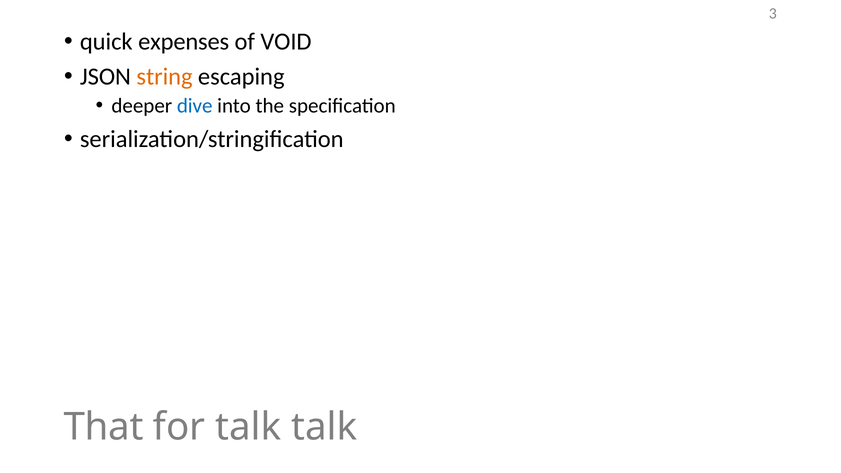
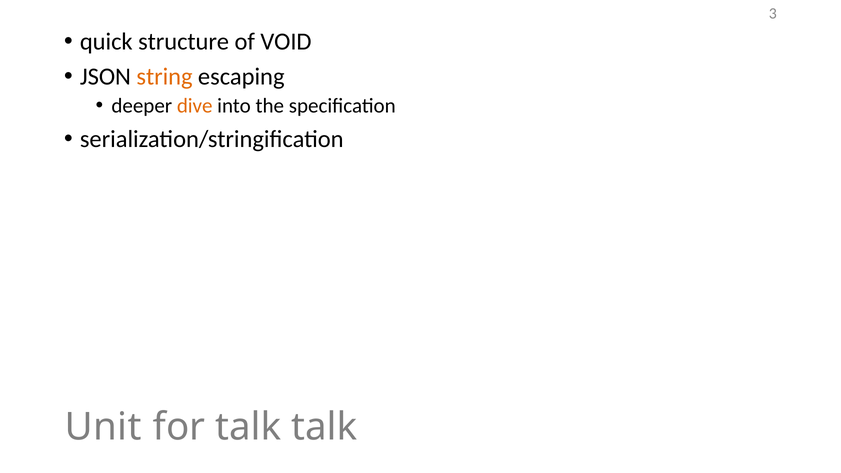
expenses: expenses -> structure (184, 41)
dive colour: blue -> orange (195, 106)
That: That -> Unit (103, 427)
